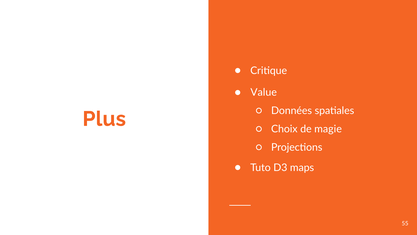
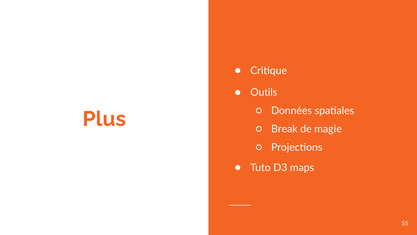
Value: Value -> Outils (264, 92)
Choix: Choix -> Break (284, 129)
